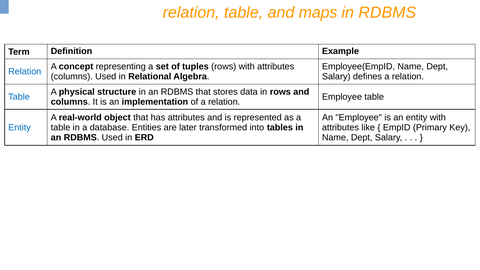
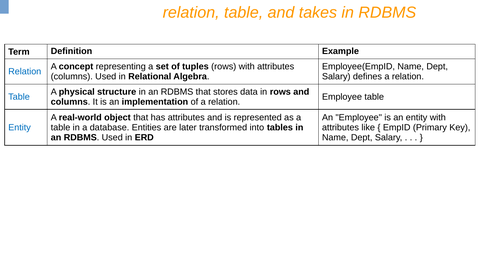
maps: maps -> takes (318, 12)
